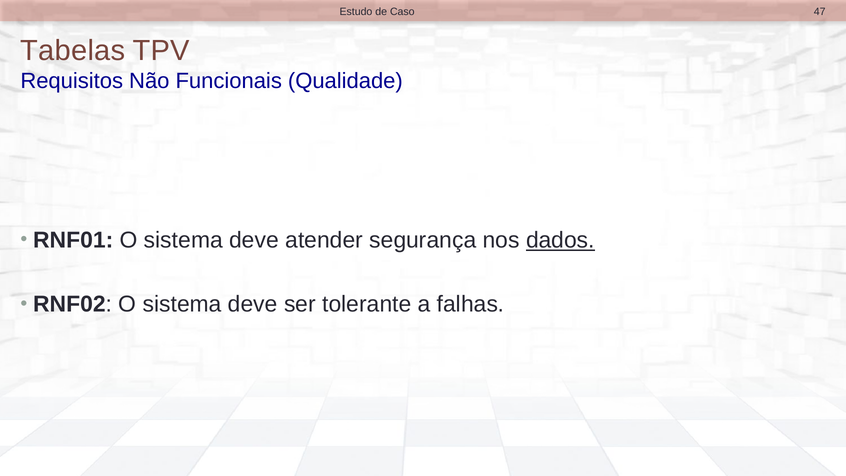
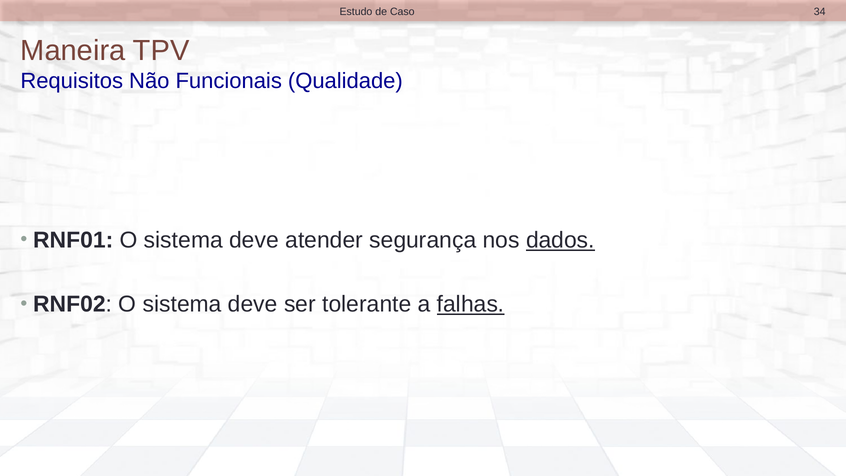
47: 47 -> 34 (820, 12)
Tabelas: Tabelas -> Maneira (73, 51)
falhas underline: none -> present (471, 304)
